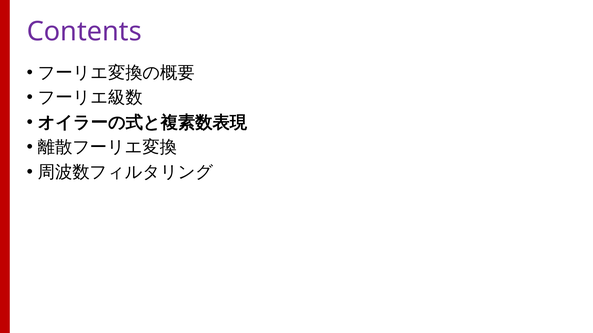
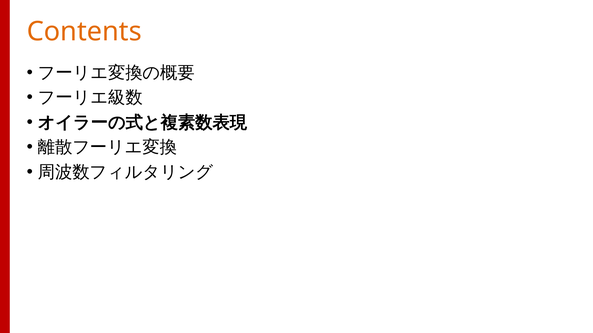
Contents colour: purple -> orange (84, 31)
